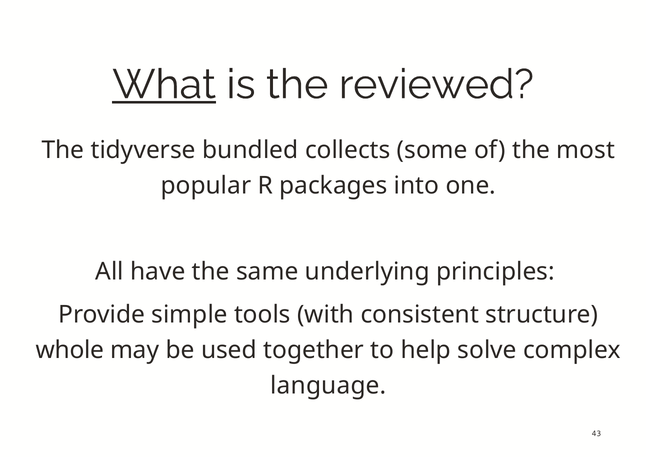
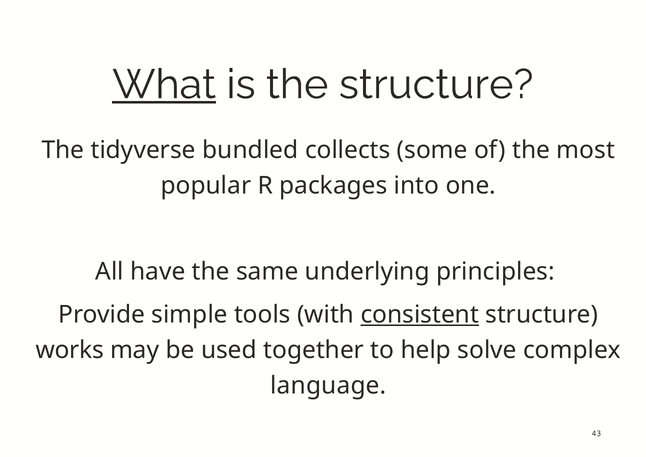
the reviewed: reviewed -> structure (436, 84)
consistent underline: none -> present (420, 315)
whole: whole -> works (70, 350)
